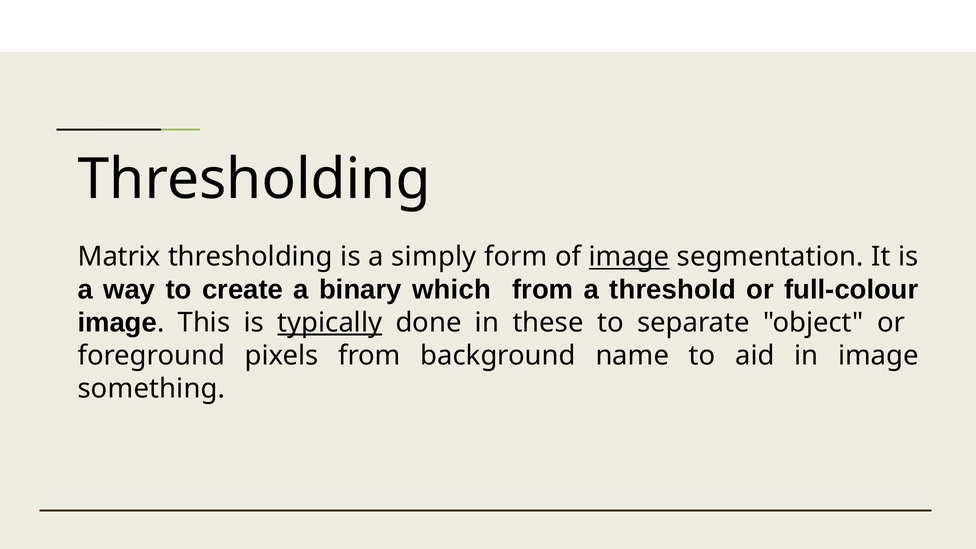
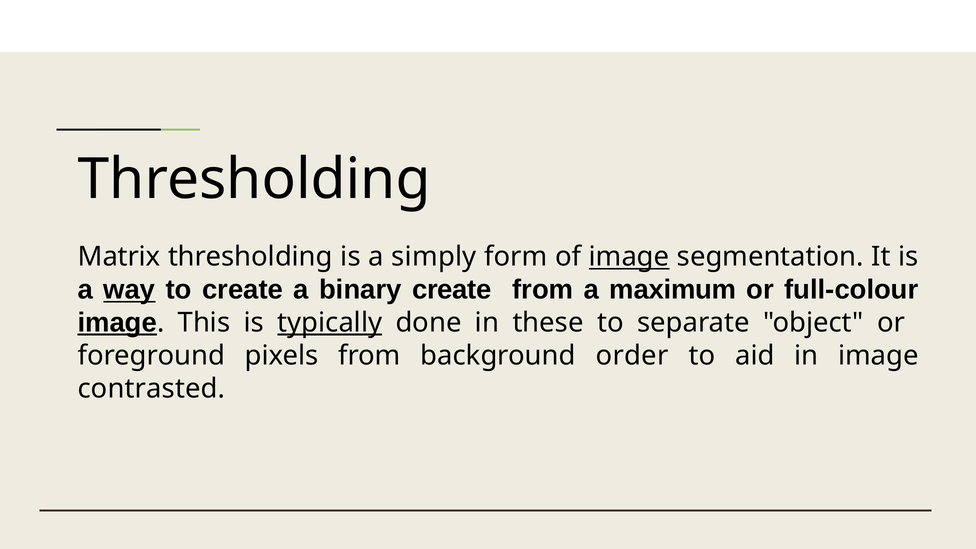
way underline: none -> present (129, 290)
binary which: which -> create (452, 290)
threshold: threshold -> maximum (673, 290)
image underline: none -> present (117, 323)
name: name -> order (632, 356)
something: something -> contrasted (151, 389)
